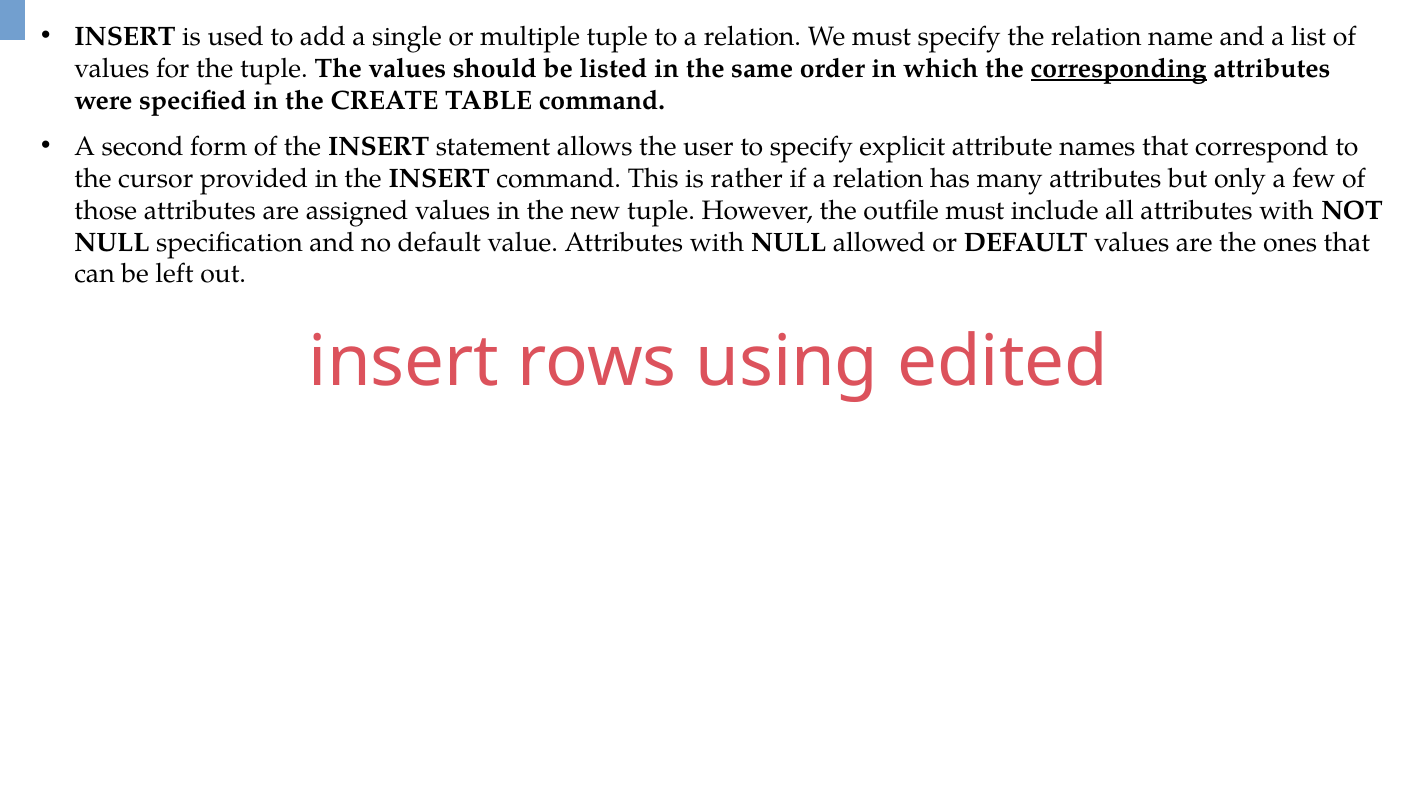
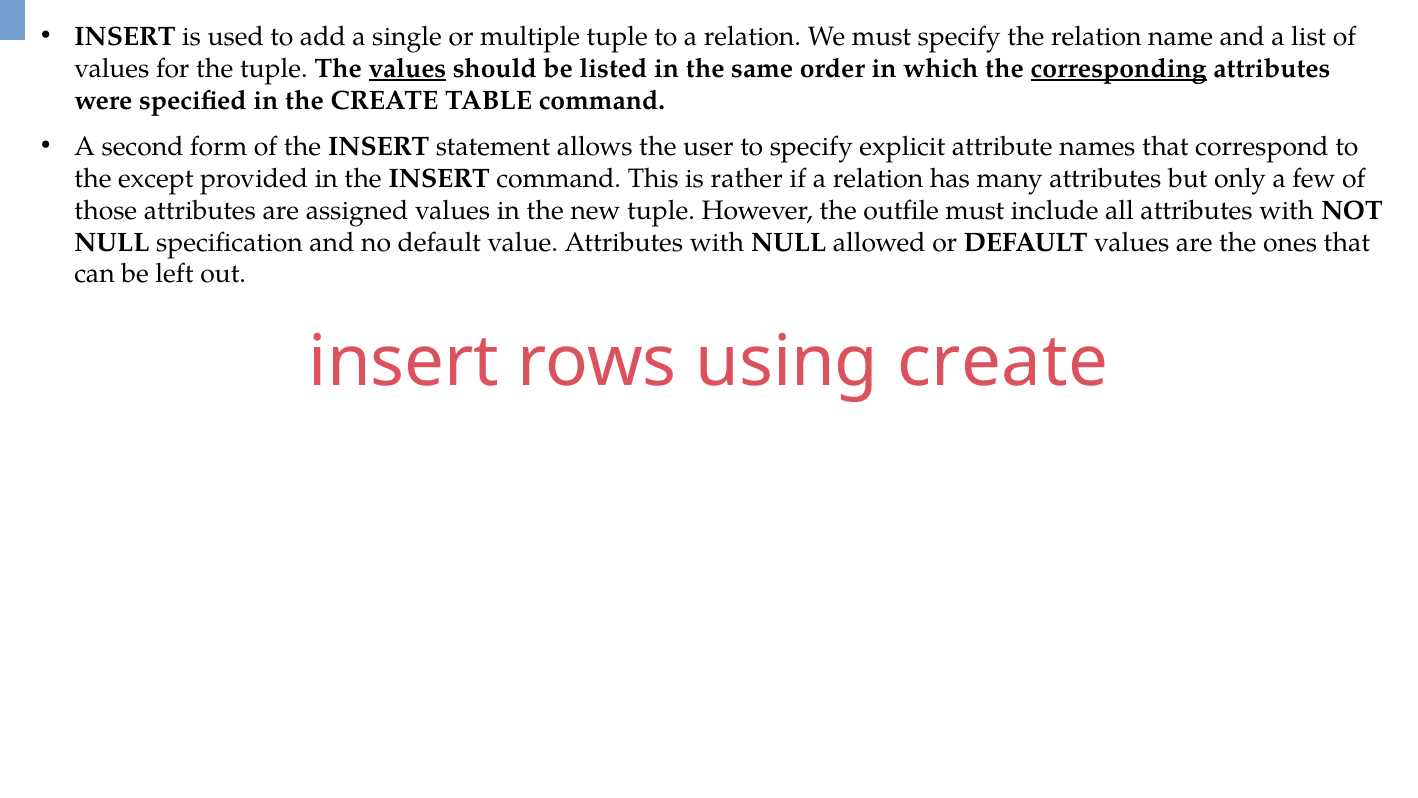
values underline: none -> present (407, 68)
cursor: cursor -> except (156, 178)
using edited: edited -> create (1003, 362)
